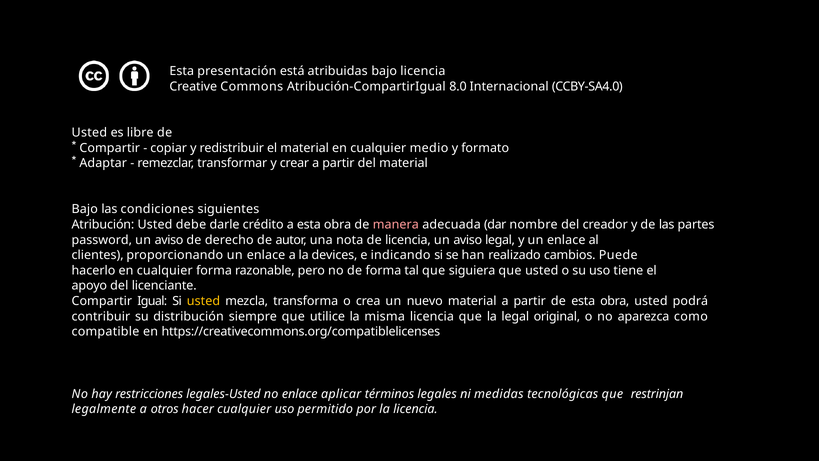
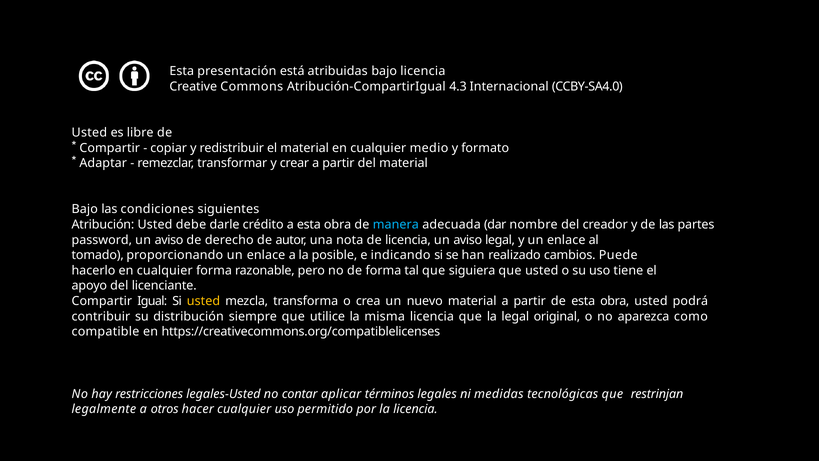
8.0: 8.0 -> 4.3 (458, 87)
manera colour: pink -> light blue (396, 224)
clientes: clientes -> tomado (98, 255)
devices: devices -> posible (334, 255)
no enlace: enlace -> contar (300, 394)
